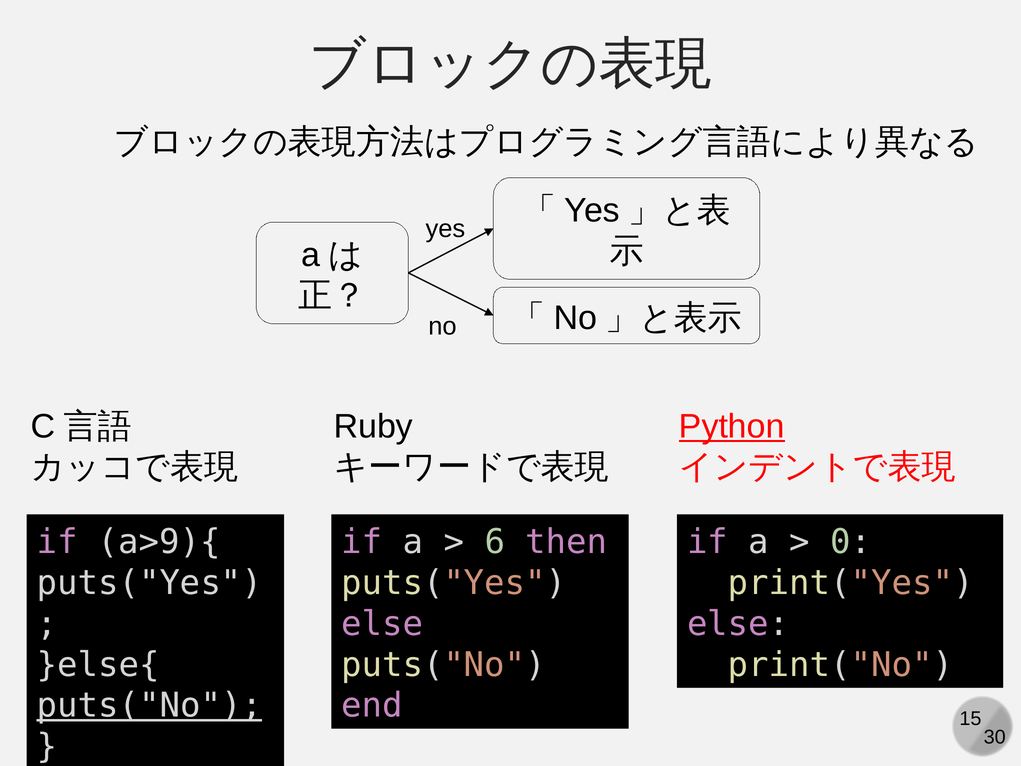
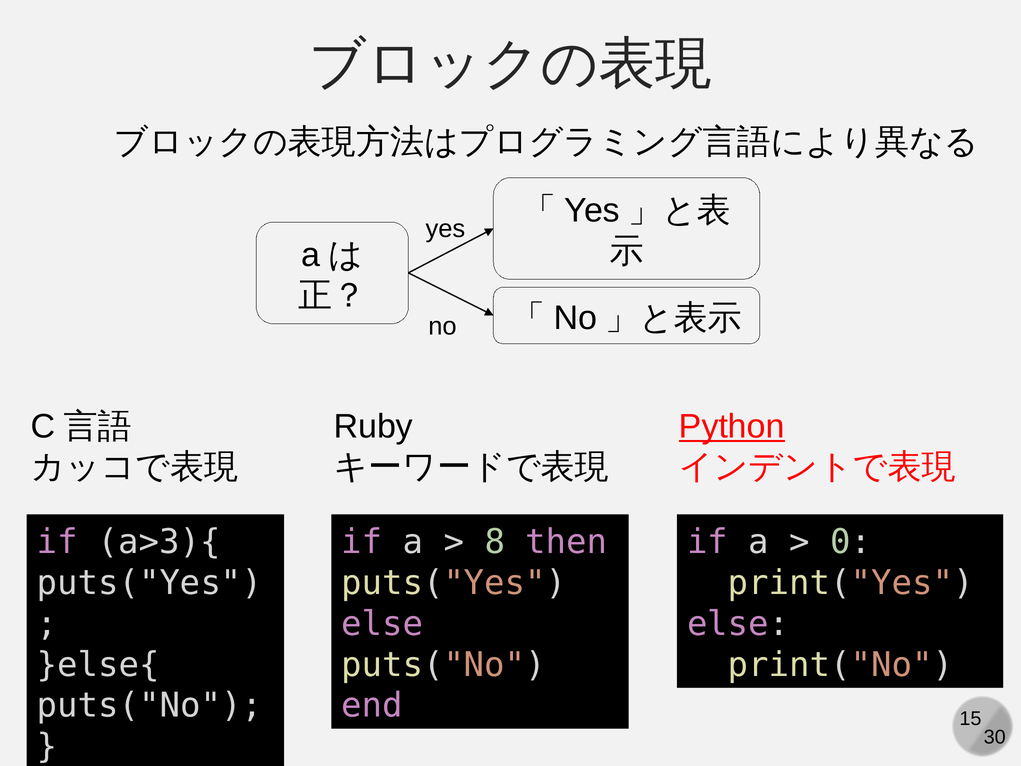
a>9){: a>9){ -> a>3){ (159, 542)
6: 6 -> 8 (495, 542)
puts("No underline: present -> none (149, 705)
